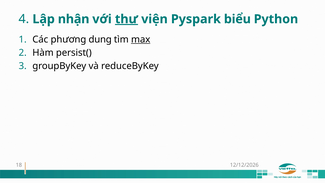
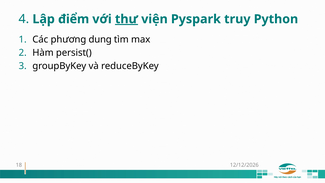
nhận: nhận -> điểm (74, 19)
biểu: biểu -> truy (237, 19)
max underline: present -> none (141, 39)
